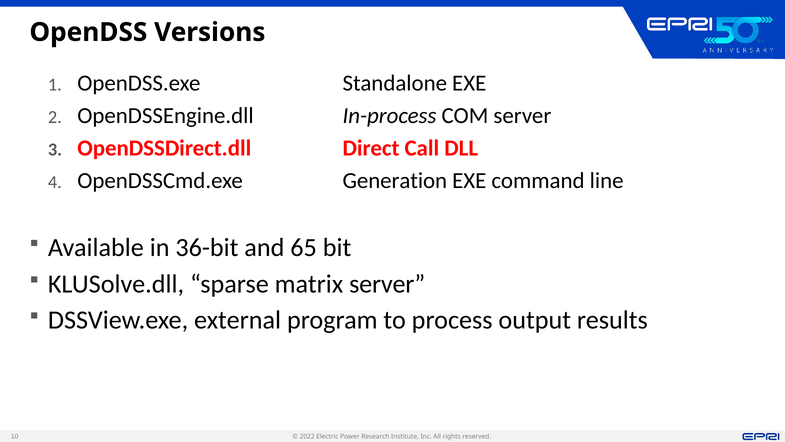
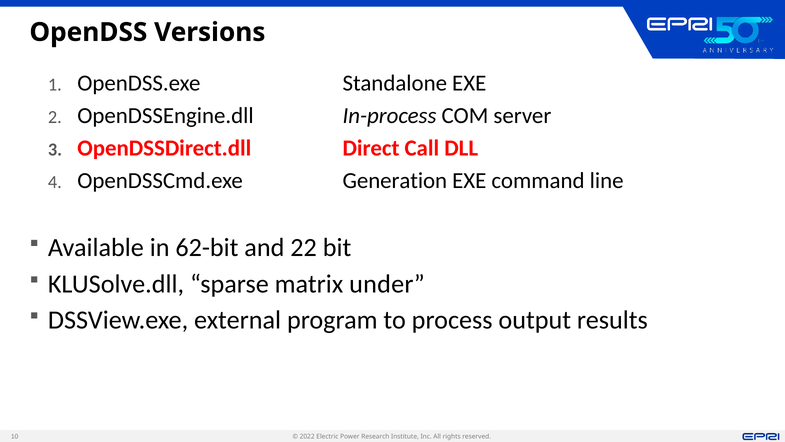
36-bit: 36-bit -> 62-bit (207, 247)
65: 65 -> 22 (304, 247)
matrix server: server -> under (387, 284)
